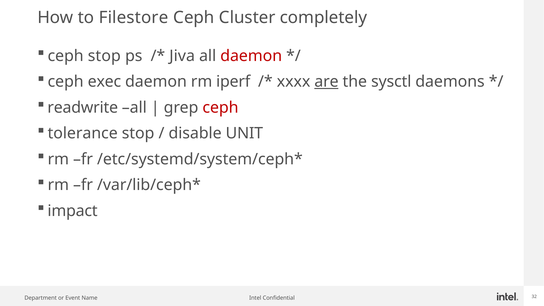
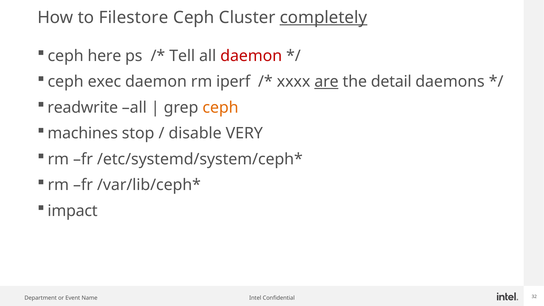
completely underline: none -> present (324, 18)
ceph stop: stop -> here (104, 56)
Jiva: Jiva -> Tell (182, 56)
sysctl: sysctl -> detail (391, 82)
ceph colour: red -> orange (221, 108)
tolerance: tolerance -> machines (83, 133)
UNIT: UNIT -> VERY (244, 133)
